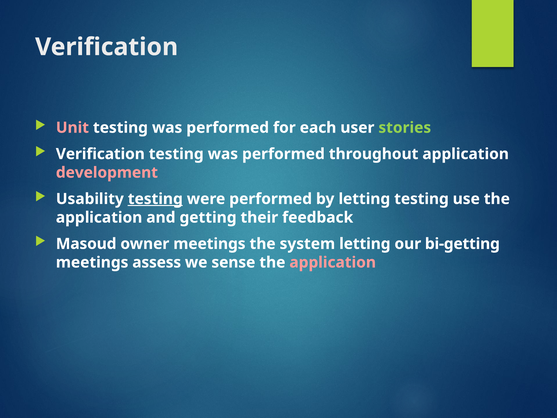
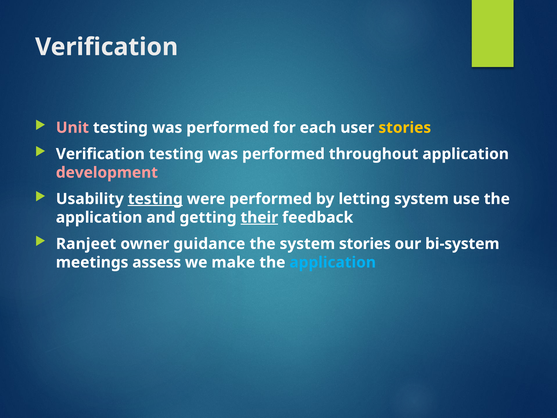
stories colour: light green -> yellow (405, 128)
letting testing: testing -> system (422, 199)
their underline: none -> present (259, 217)
Masoud: Masoud -> Ranjeet (86, 244)
owner meetings: meetings -> guidance (209, 244)
system letting: letting -> stories (365, 244)
bi-getting: bi-getting -> bi-system (462, 244)
sense: sense -> make (233, 262)
application colour: pink -> light blue (333, 262)
